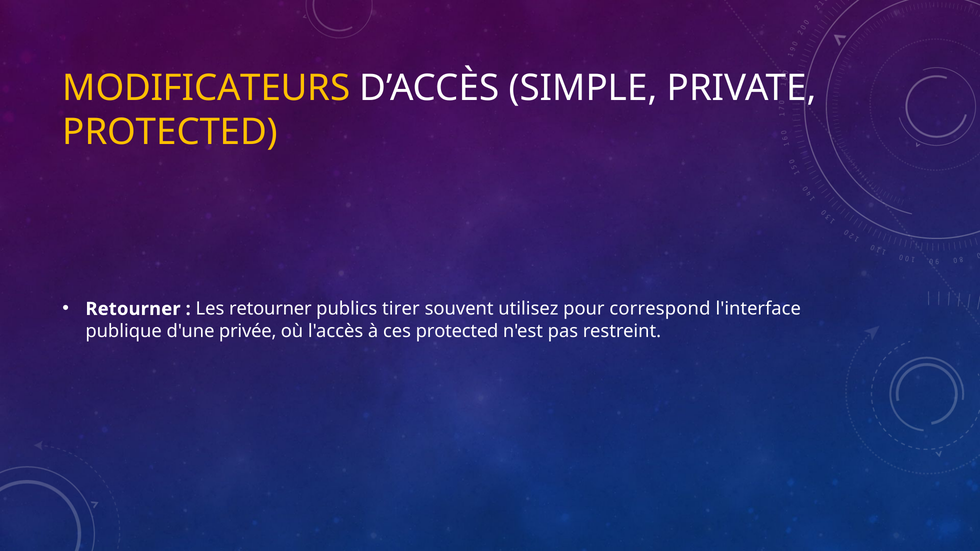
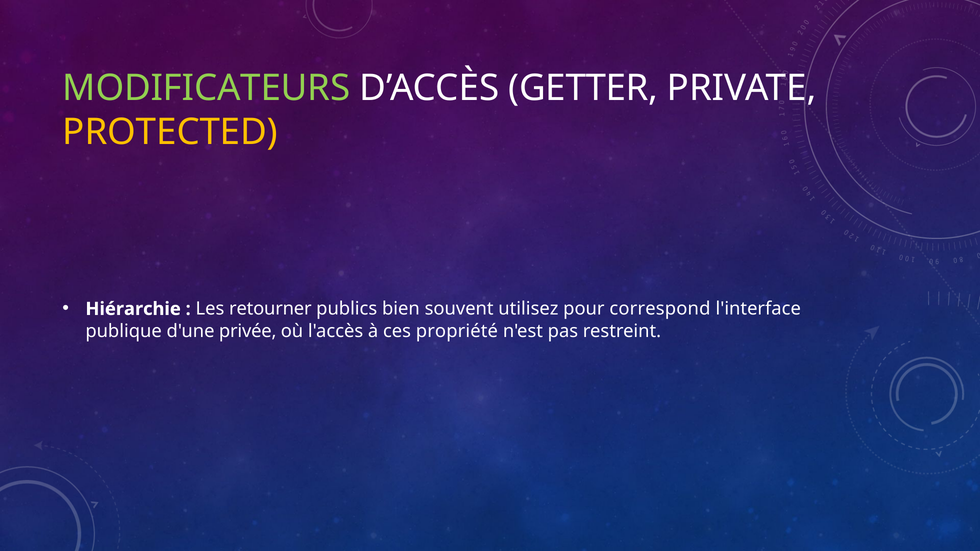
MODIFICATEURS colour: yellow -> light green (206, 88)
SIMPLE: SIMPLE -> GETTER (583, 88)
Retourner: Retourner -> Hiérarchie (133, 309)
tirer: tirer -> bien (401, 309)
ces protected: protected -> propriété (457, 331)
